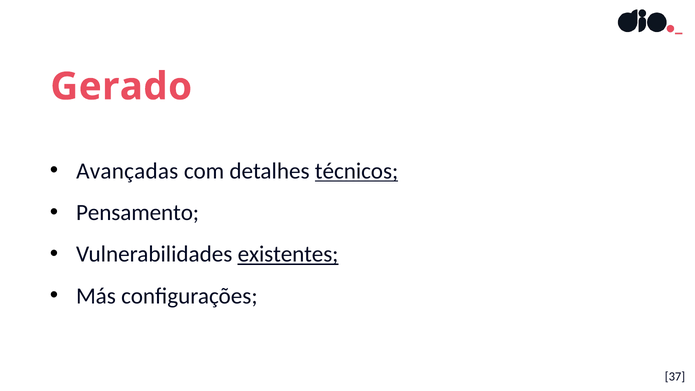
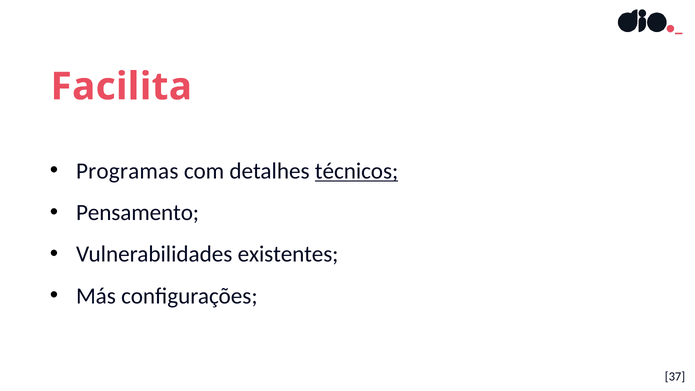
Gerado: Gerado -> Facilita (121, 87)
Avançadas: Avançadas -> Programas (127, 171)
existentes underline: present -> none (288, 254)
